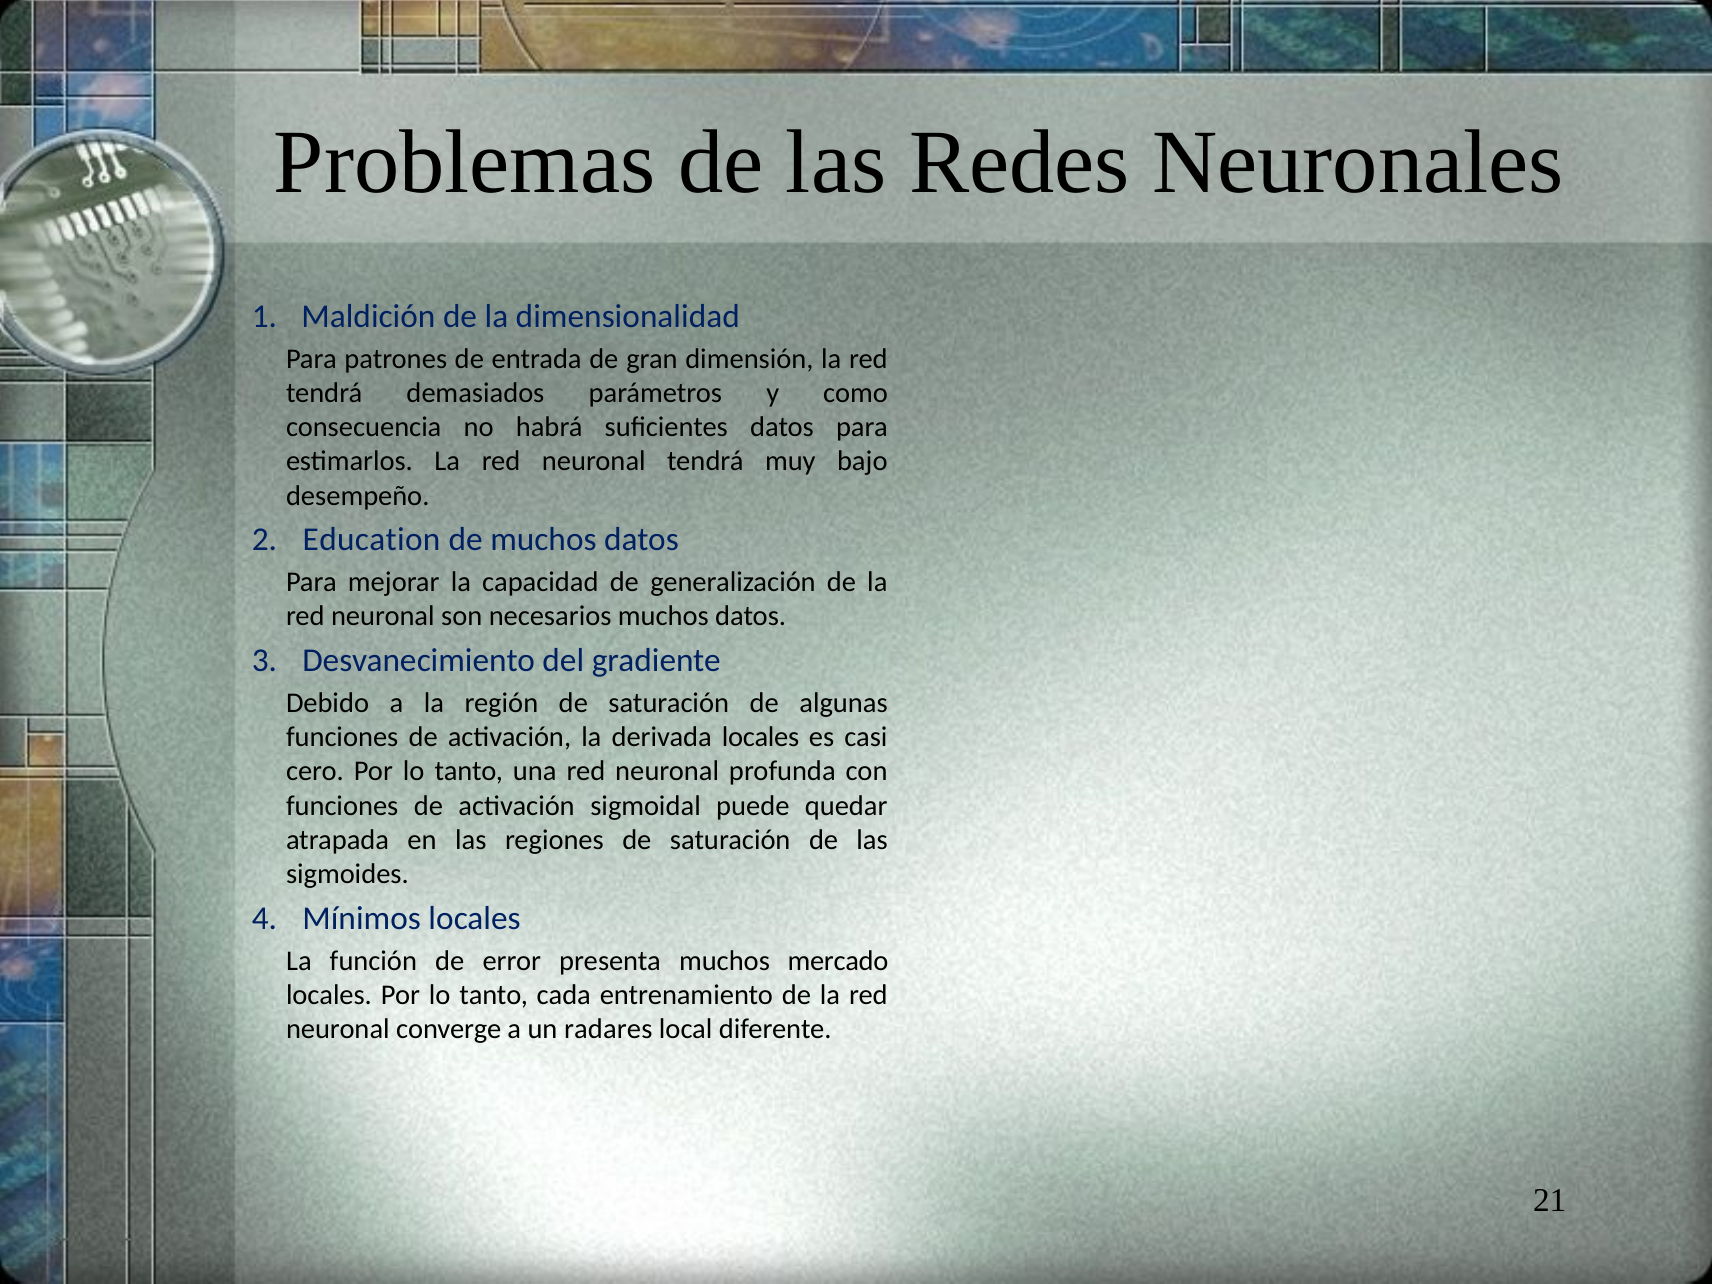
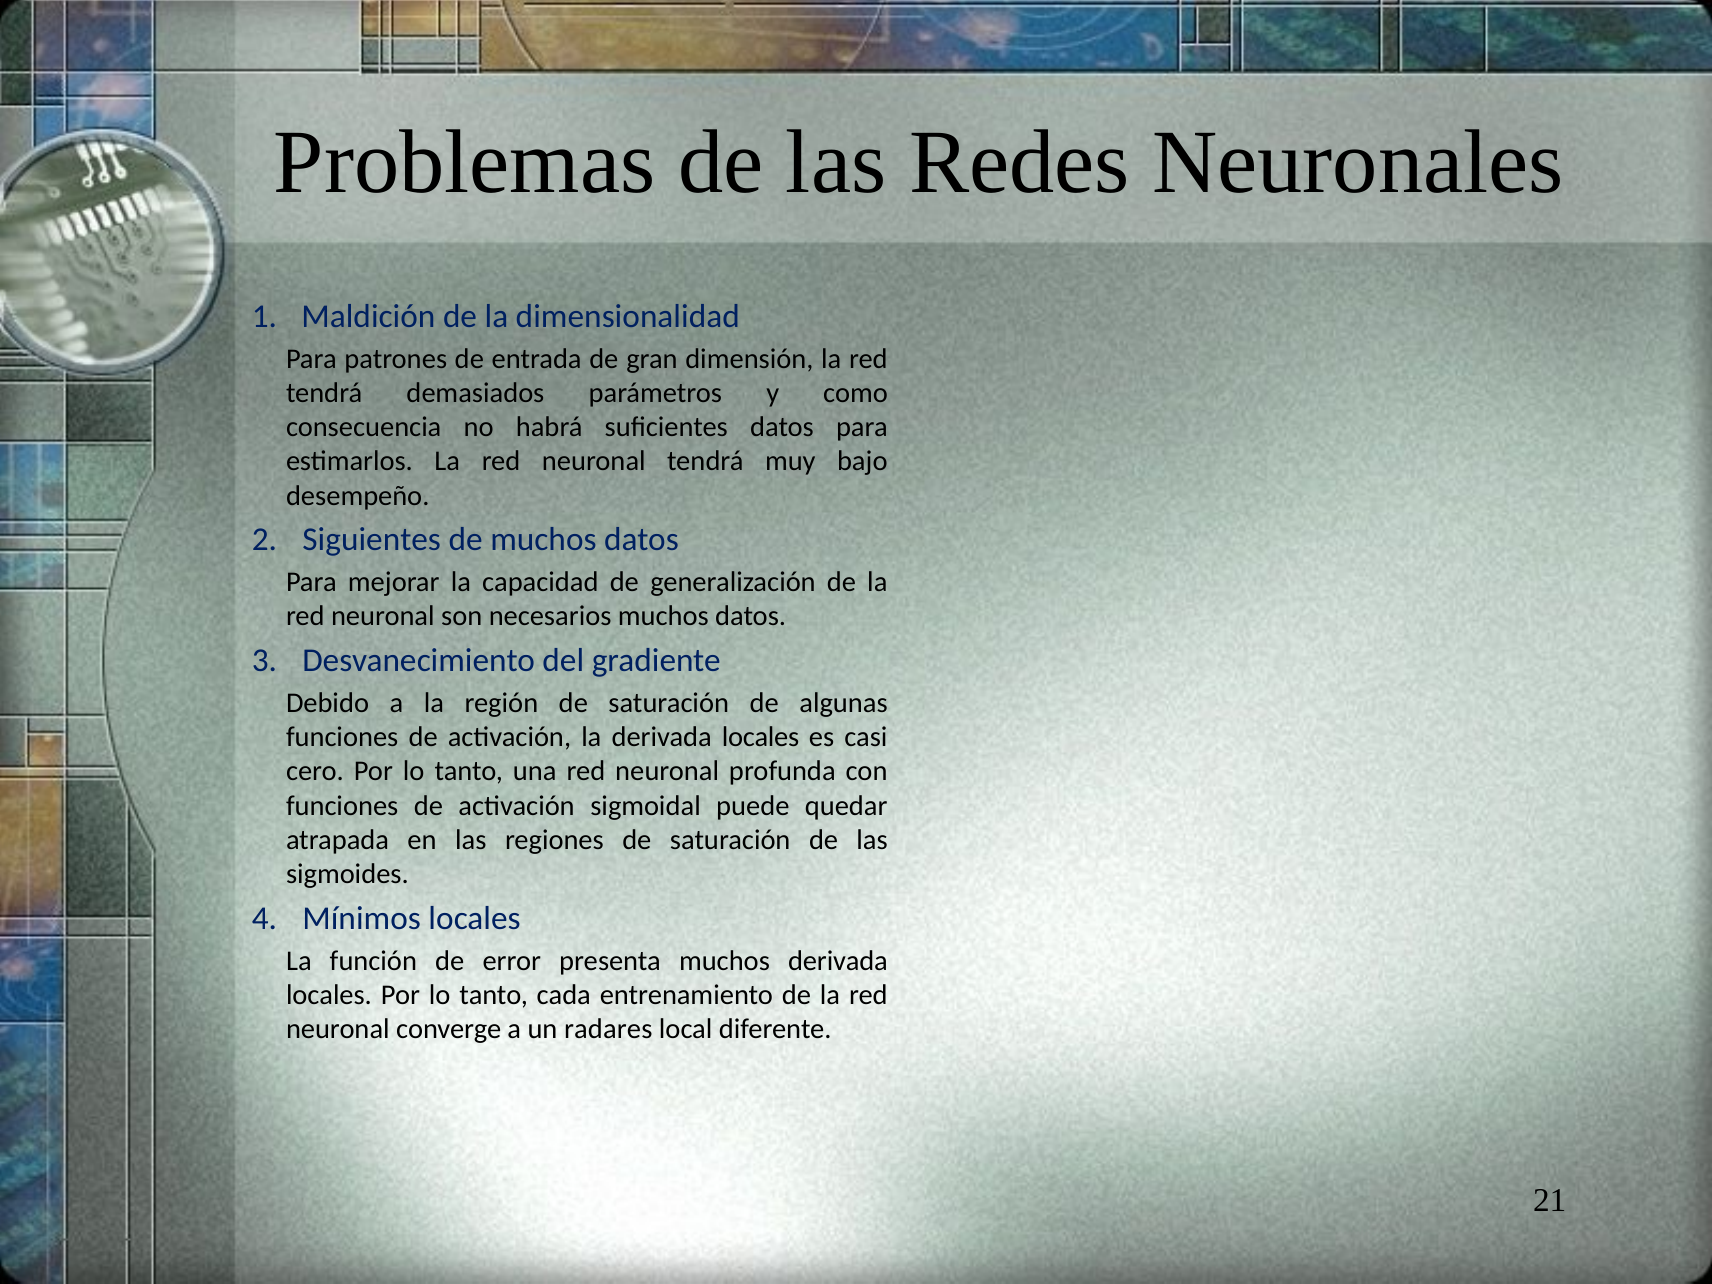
Education: Education -> Siguientes (372, 540)
muchos mercado: mercado -> derivada (838, 961)
